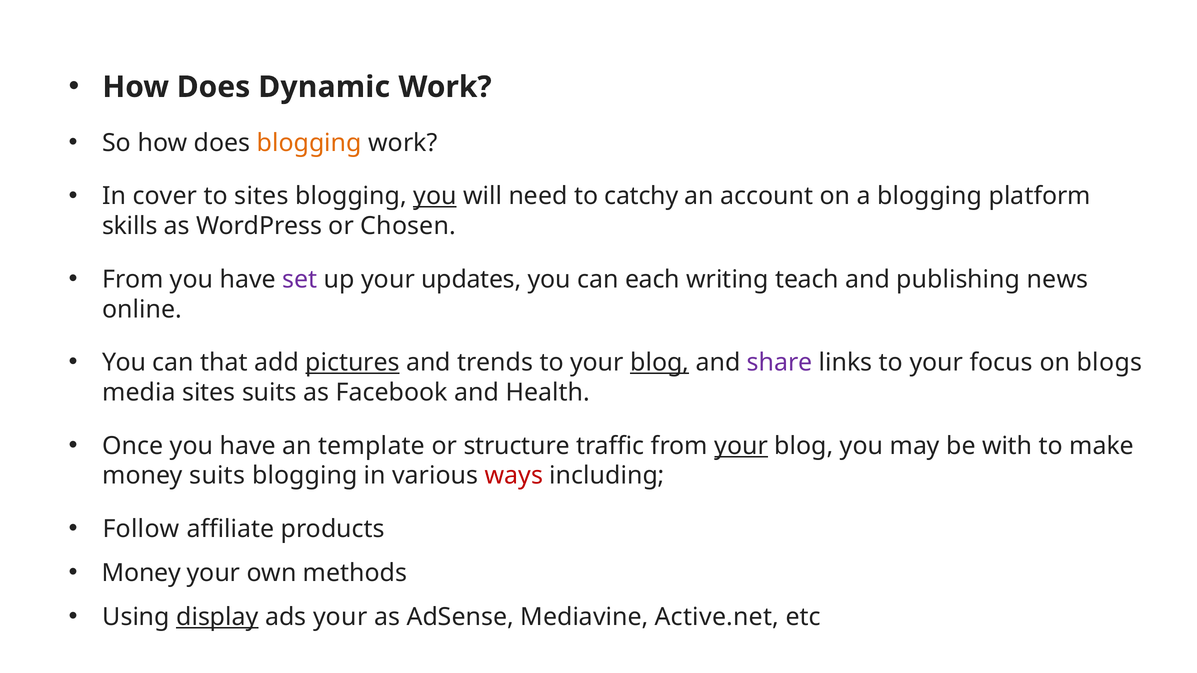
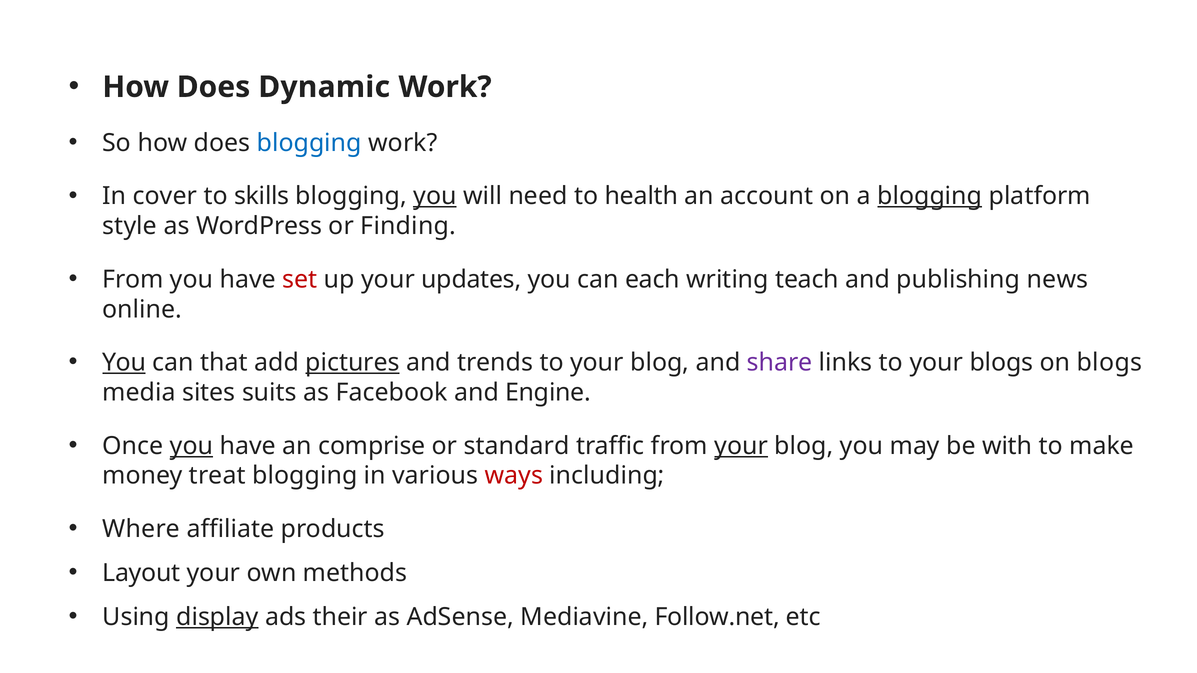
blogging colour: orange -> blue (309, 143)
to sites: sites -> skills (262, 196)
catchy: catchy -> health (641, 196)
blogging underline: none -> present (930, 196)
skills: skills -> style (130, 226)
Chosen: Chosen -> Finding (408, 226)
set colour: purple -> red (300, 280)
You underline: none -> present (124, 363)
blog underline: present -> none (660, 363)
your focus: focus -> blogs (1001, 363)
Health: Health -> Engine (548, 393)
you underline: none -> present (191, 446)
template: template -> comprise (372, 446)
structure: structure -> standard (517, 446)
money suits: suits -> treat (217, 476)
Follow: Follow -> Where (141, 529)
Money: Money -> Layout (141, 573)
ads your: your -> their (340, 617)
Active.net: Active.net -> Follow.net (717, 617)
